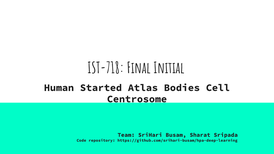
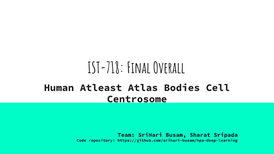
Initial: Initial -> Overall (169, 68)
Started: Started -> Atleast (101, 88)
